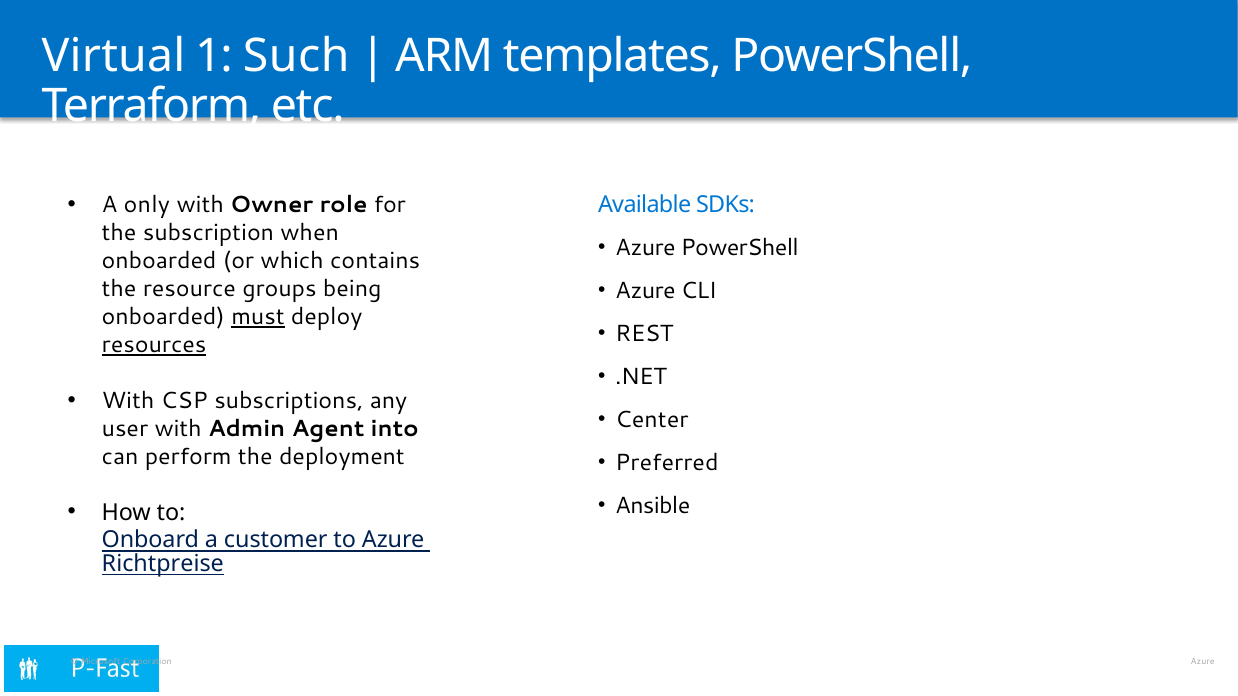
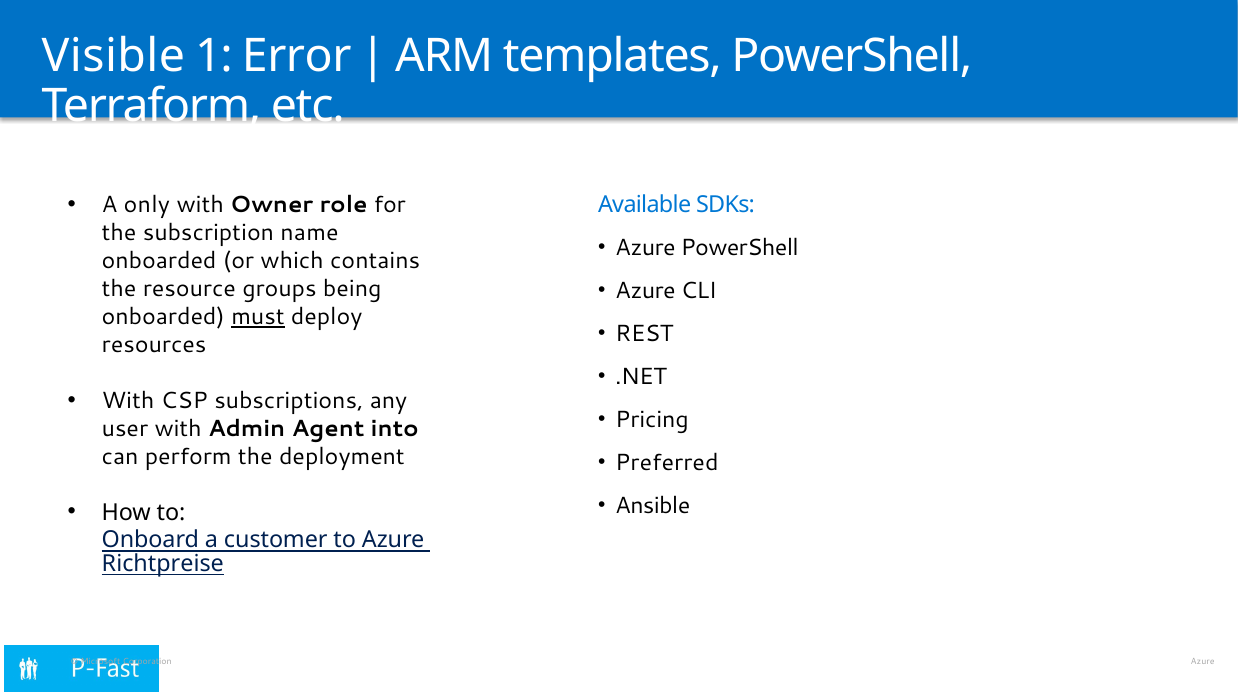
Virtual: Virtual -> Visible (113, 57)
Such: Such -> Error (297, 57)
when: when -> name (310, 233)
resources underline: present -> none (154, 345)
Center: Center -> Pricing (652, 420)
